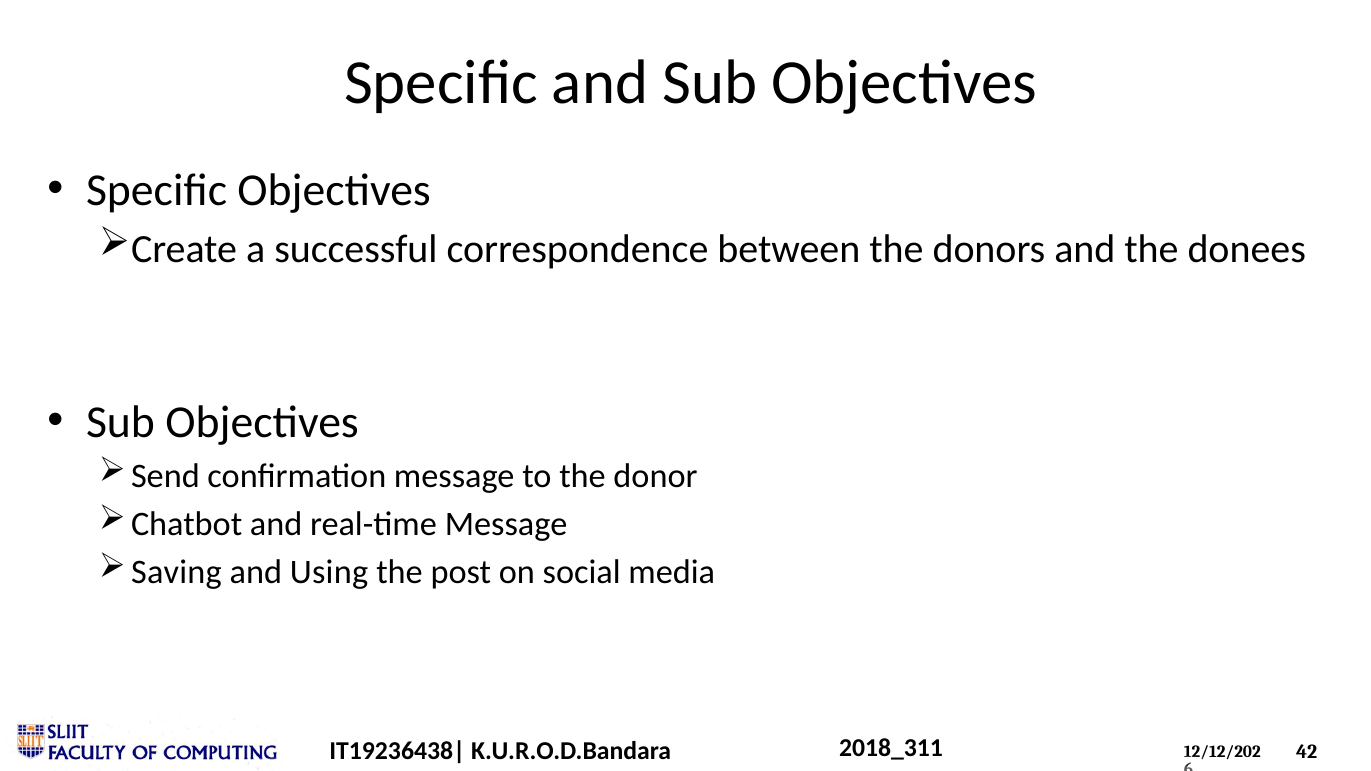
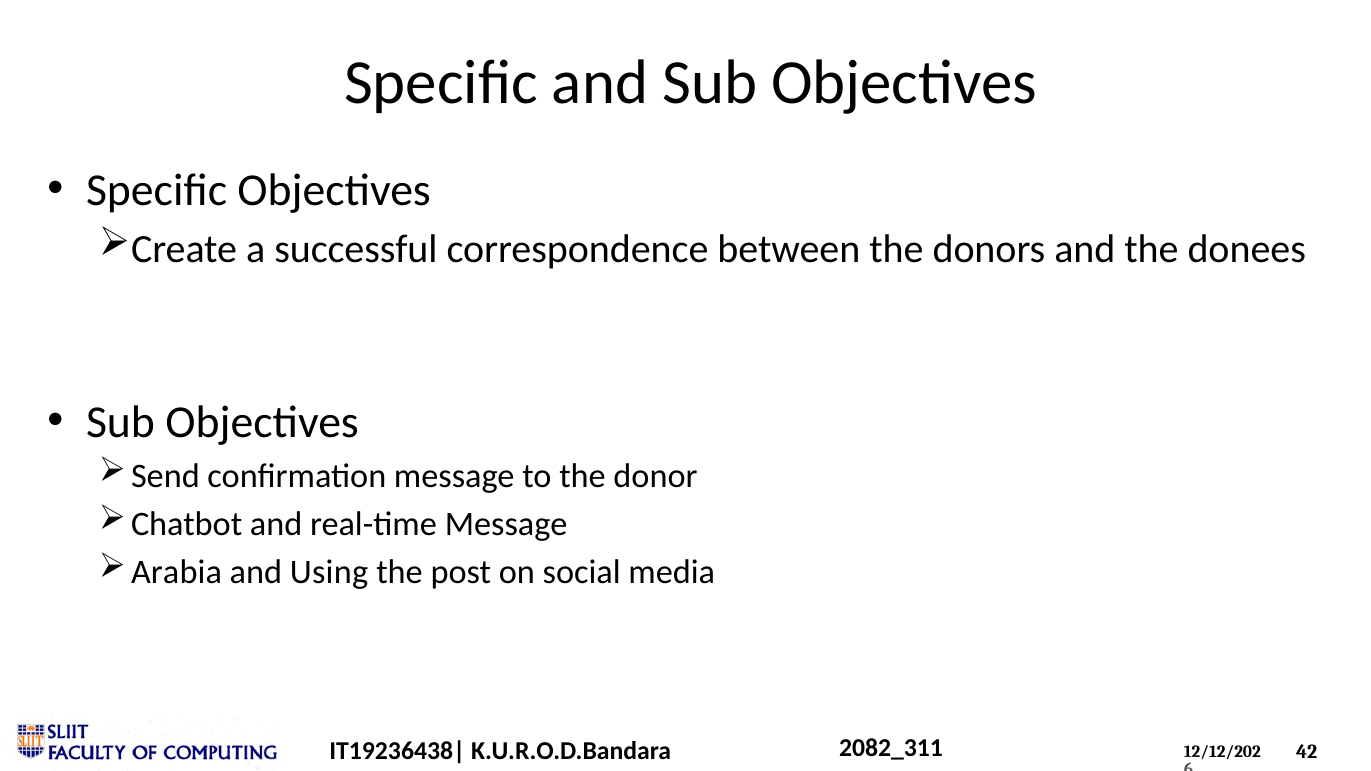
Saving: Saving -> Arabia (177, 572)
2018_311: 2018_311 -> 2082_311 (891, 748)
